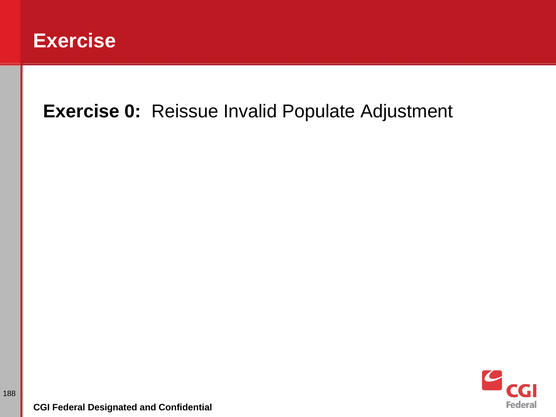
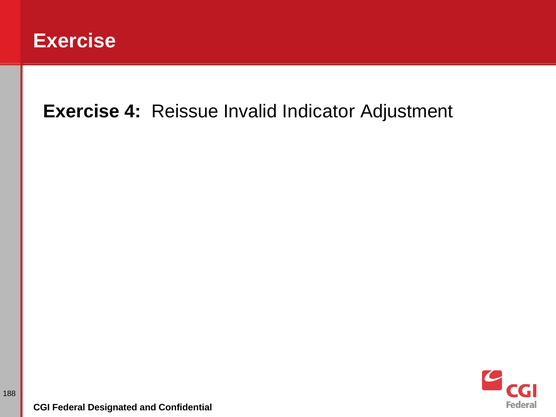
0: 0 -> 4 (133, 111)
Populate: Populate -> Indicator (319, 111)
